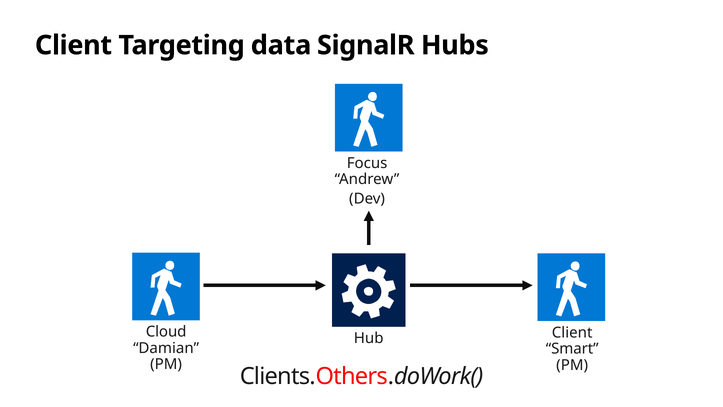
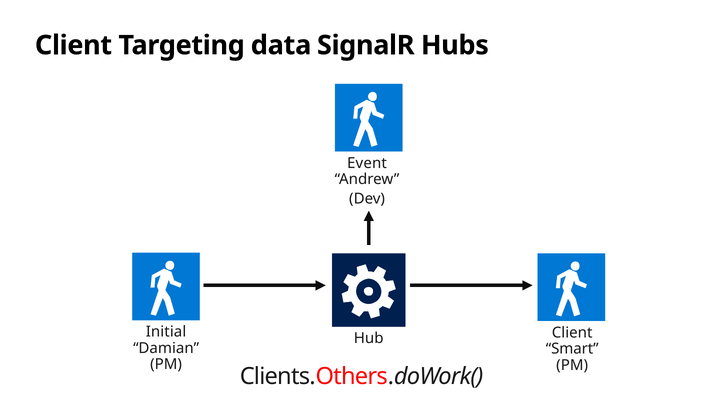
Focus: Focus -> Event (367, 163)
Cloud: Cloud -> Initial (166, 332)
